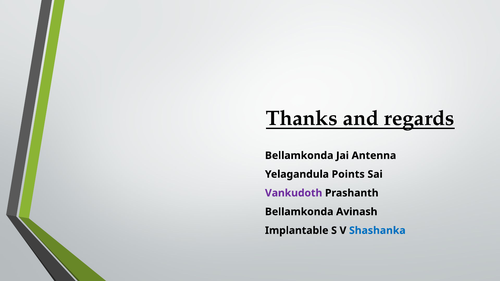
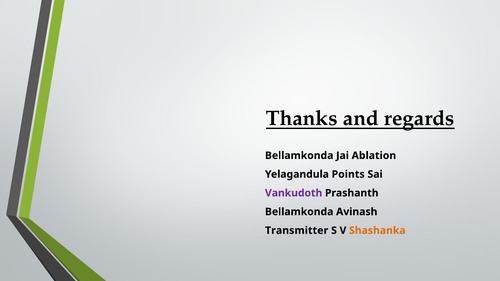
Antenna: Antenna -> Ablation (374, 156)
Implantable: Implantable -> Transmitter (297, 231)
Shashanka colour: blue -> orange (377, 231)
